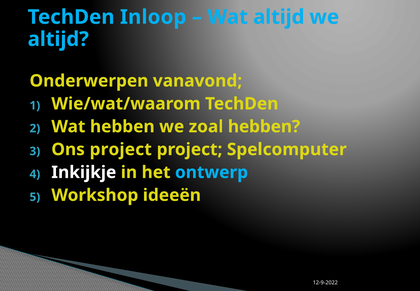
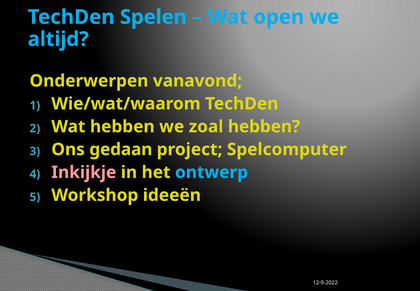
Inloop: Inloop -> Spelen (153, 17)
Wat altijd: altijd -> open (279, 17)
Ons project: project -> gedaan (121, 149)
Inkijkje colour: white -> pink (84, 172)
